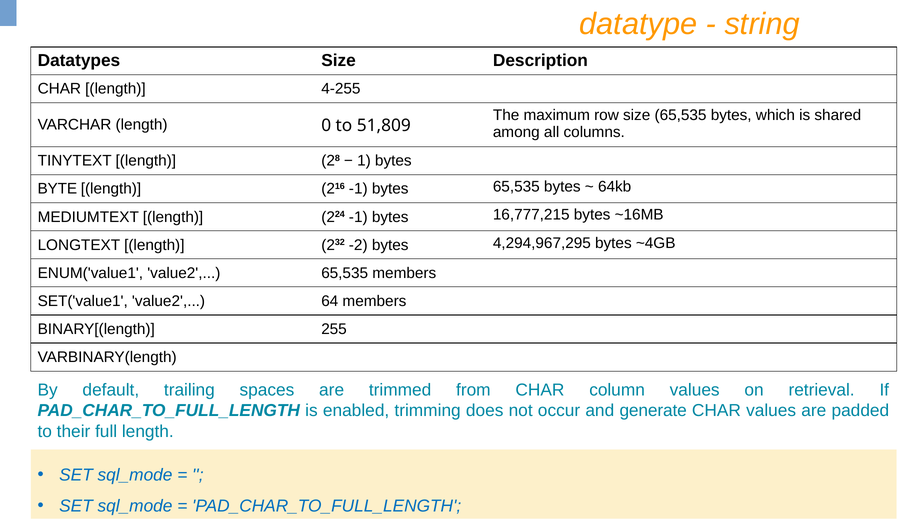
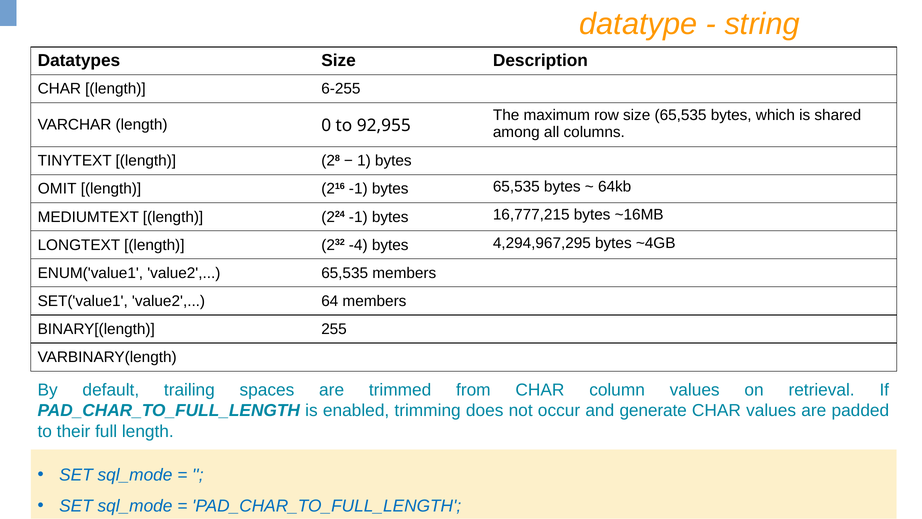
4-255: 4-255 -> 6-255 (341, 89)
51,809: 51,809 -> 92,955 (384, 126)
BYTE: BYTE -> OMIT (57, 189)
-2: -2 -> -4 (358, 245)
